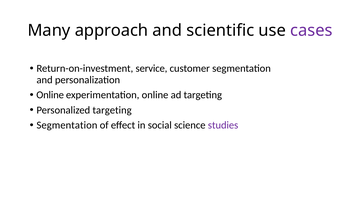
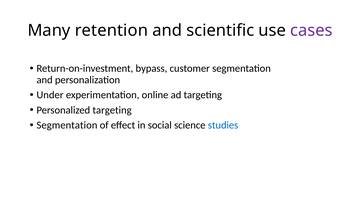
approach: approach -> retention (111, 30)
service: service -> bypass (151, 68)
Online: Online -> Under (50, 95)
studies colour: purple -> blue (223, 125)
